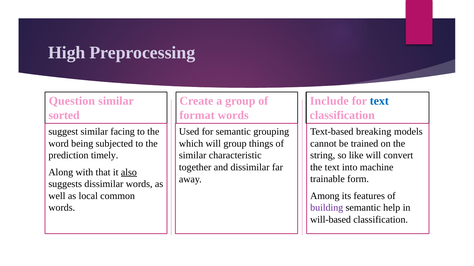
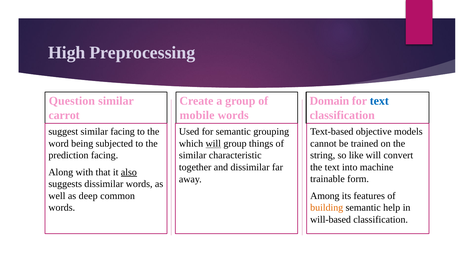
Include: Include -> Domain (329, 101)
sorted: sorted -> carrot (64, 116)
format: format -> mobile (197, 116)
breaking: breaking -> objective (374, 132)
will underline: none -> present (213, 144)
prediction timely: timely -> facing (105, 156)
local: local -> deep (88, 196)
building colour: purple -> orange (327, 208)
